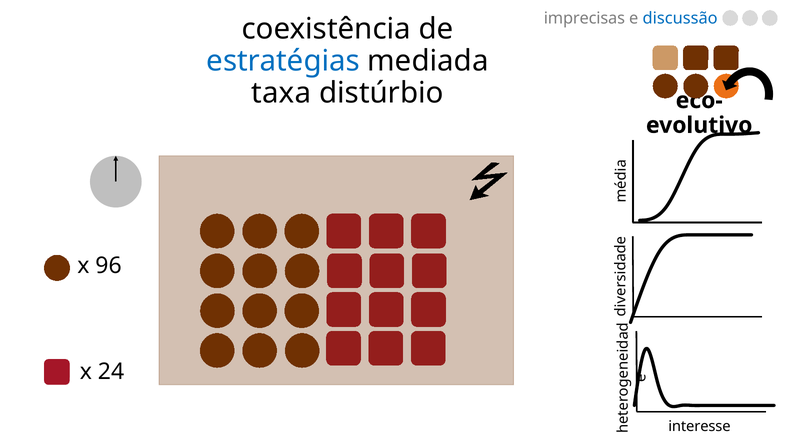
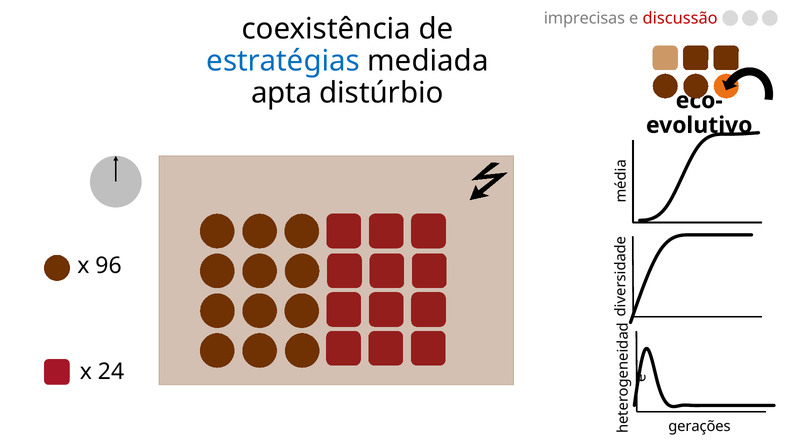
discussão colour: blue -> red (680, 18)
taxa: taxa -> apta (282, 93)
interesse: interesse -> gerações (699, 426)
